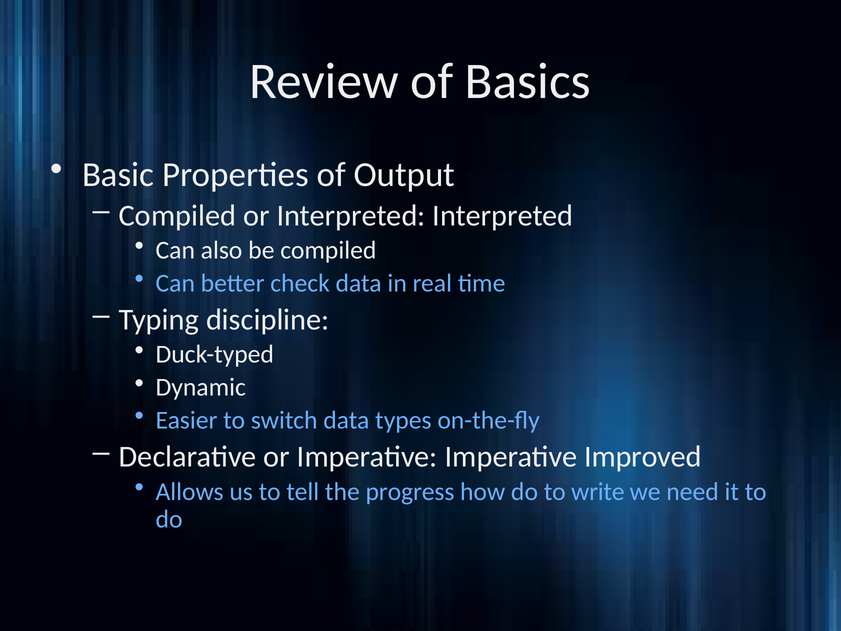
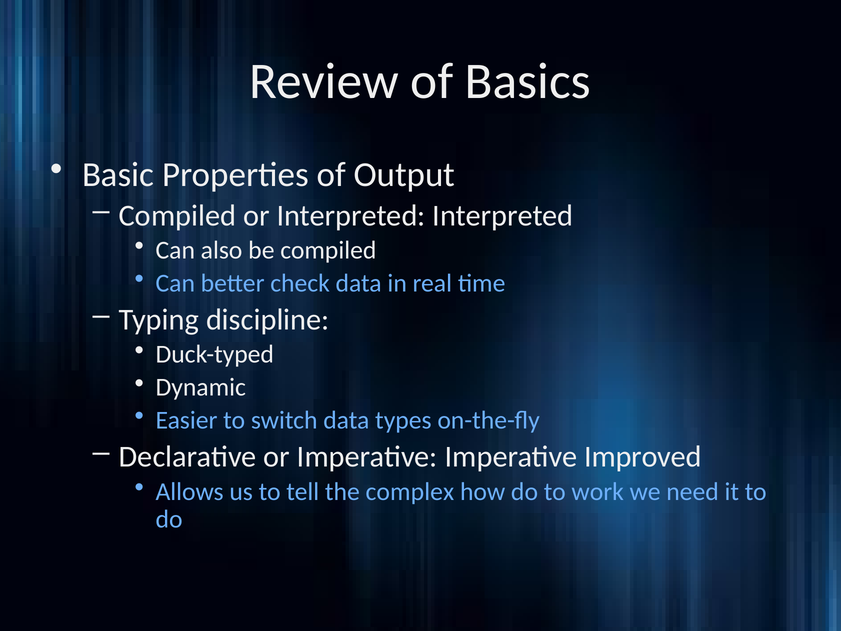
progress: progress -> complex (410, 491)
write: write -> work (598, 491)
